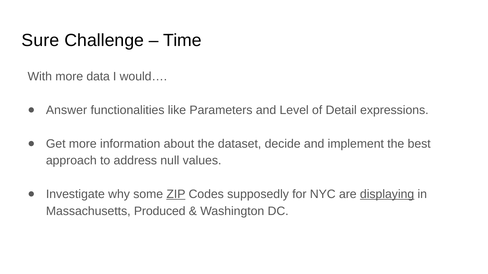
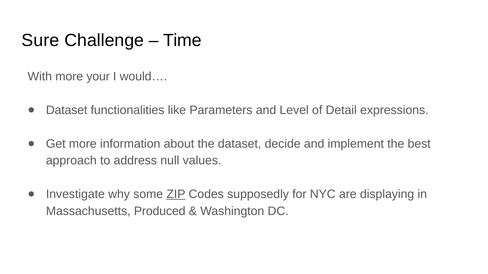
data: data -> your (98, 77)
Answer: Answer -> Dataset (67, 110)
displaying underline: present -> none (387, 195)
